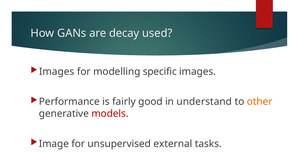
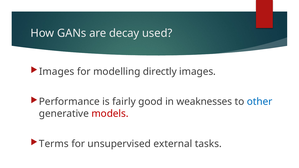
specific: specific -> directly (160, 72)
understand: understand -> weaknesses (204, 102)
other colour: orange -> blue (260, 102)
Image: Image -> Terms (54, 144)
